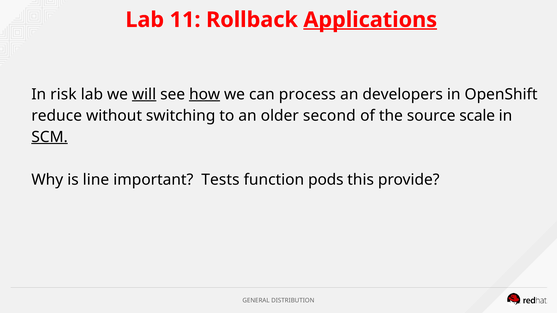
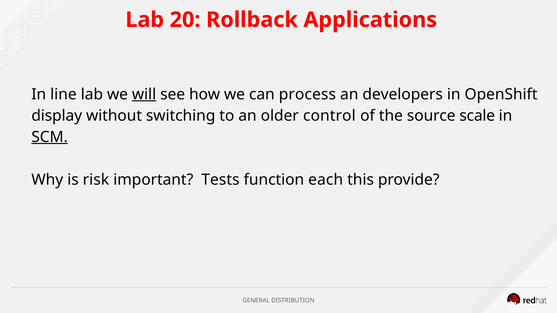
11: 11 -> 20 (185, 20)
Applications underline: present -> none (370, 20)
risk: risk -> line (63, 94)
how underline: present -> none (205, 94)
reduce: reduce -> display (57, 116)
second: second -> control (329, 116)
line: line -> risk (96, 180)
pods: pods -> each (326, 180)
